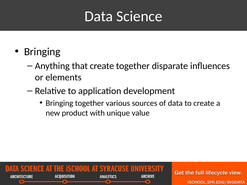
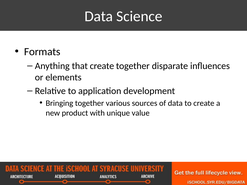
Bringing: Bringing -> Formats (42, 52)
